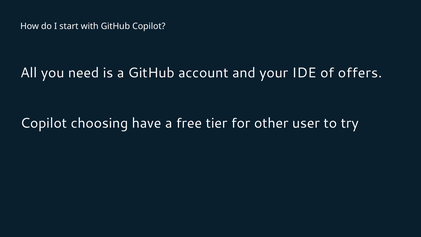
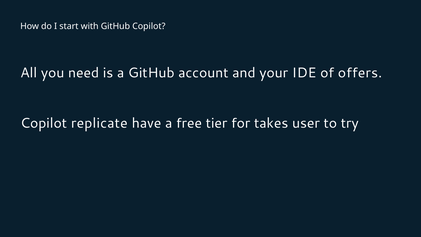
choosing: choosing -> replicate (99, 123)
other: other -> takes (271, 123)
